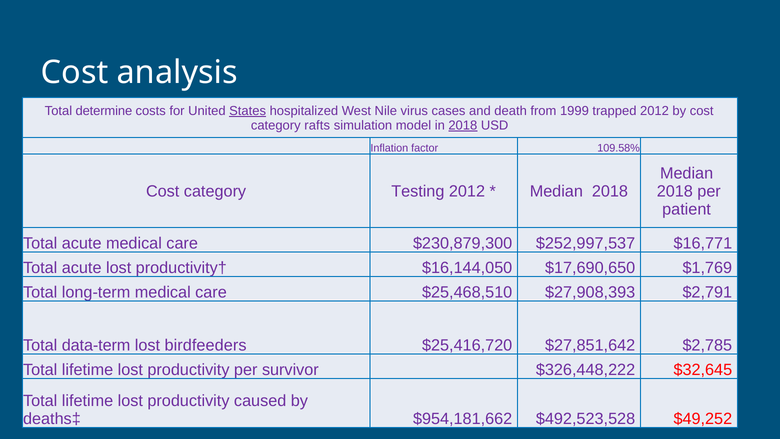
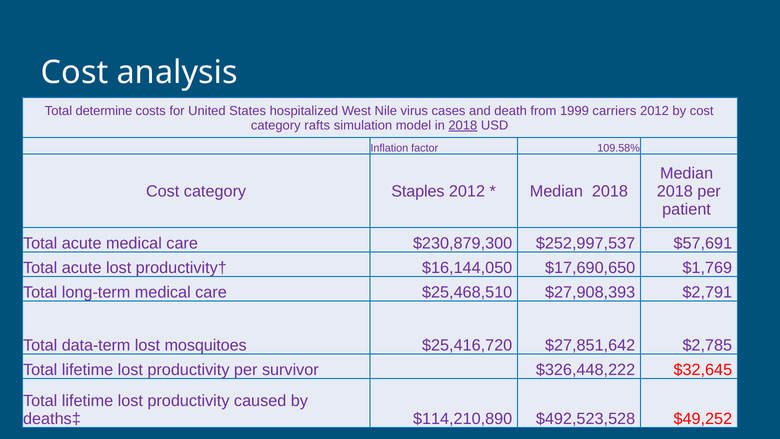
States underline: present -> none (248, 111)
trapped: trapped -> carriers (614, 111)
Testing: Testing -> Staples (418, 191)
$16,771: $16,771 -> $57,691 (703, 243)
birdfeeders: birdfeeders -> mosquitoes (206, 345)
$954,181,662: $954,181,662 -> $114,210,890 (463, 419)
